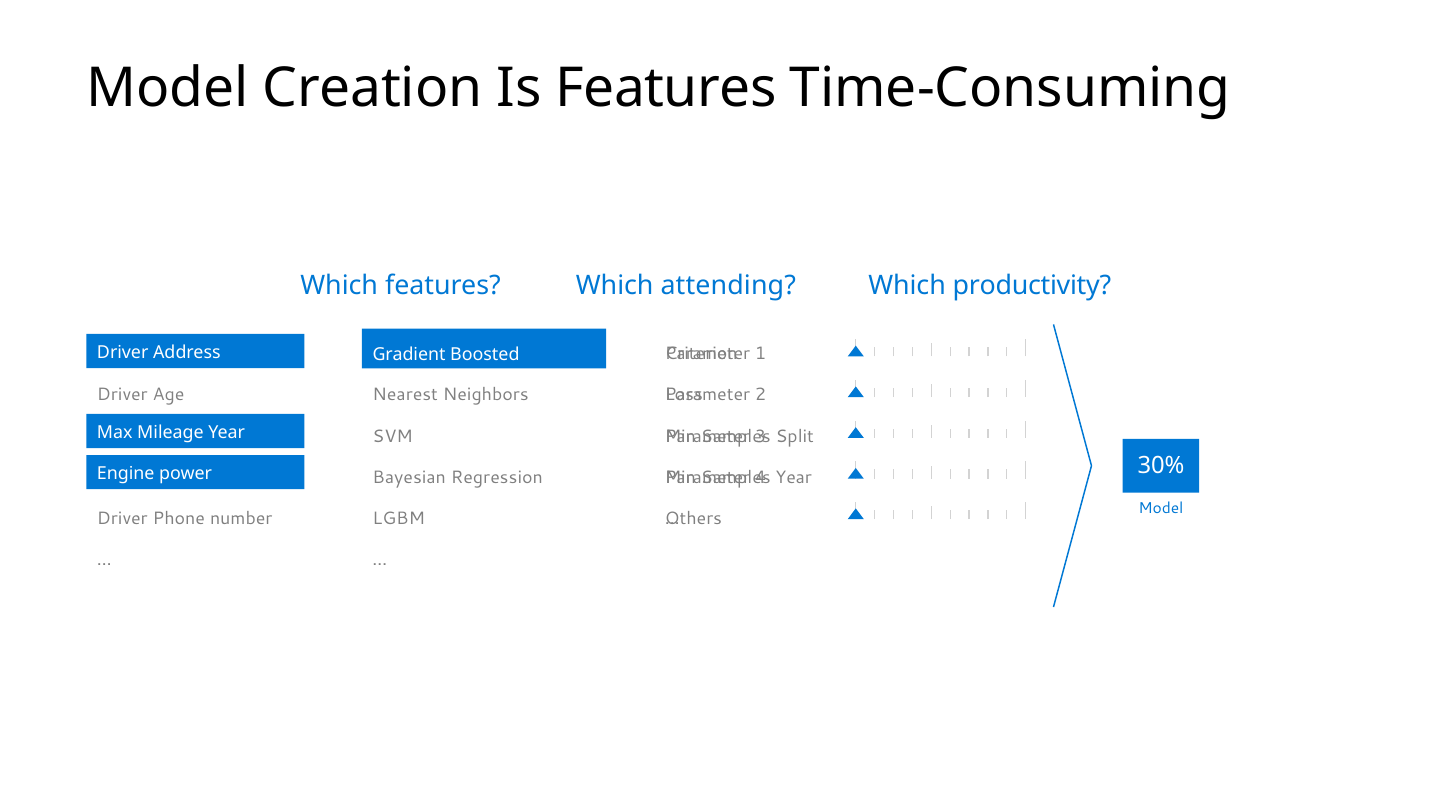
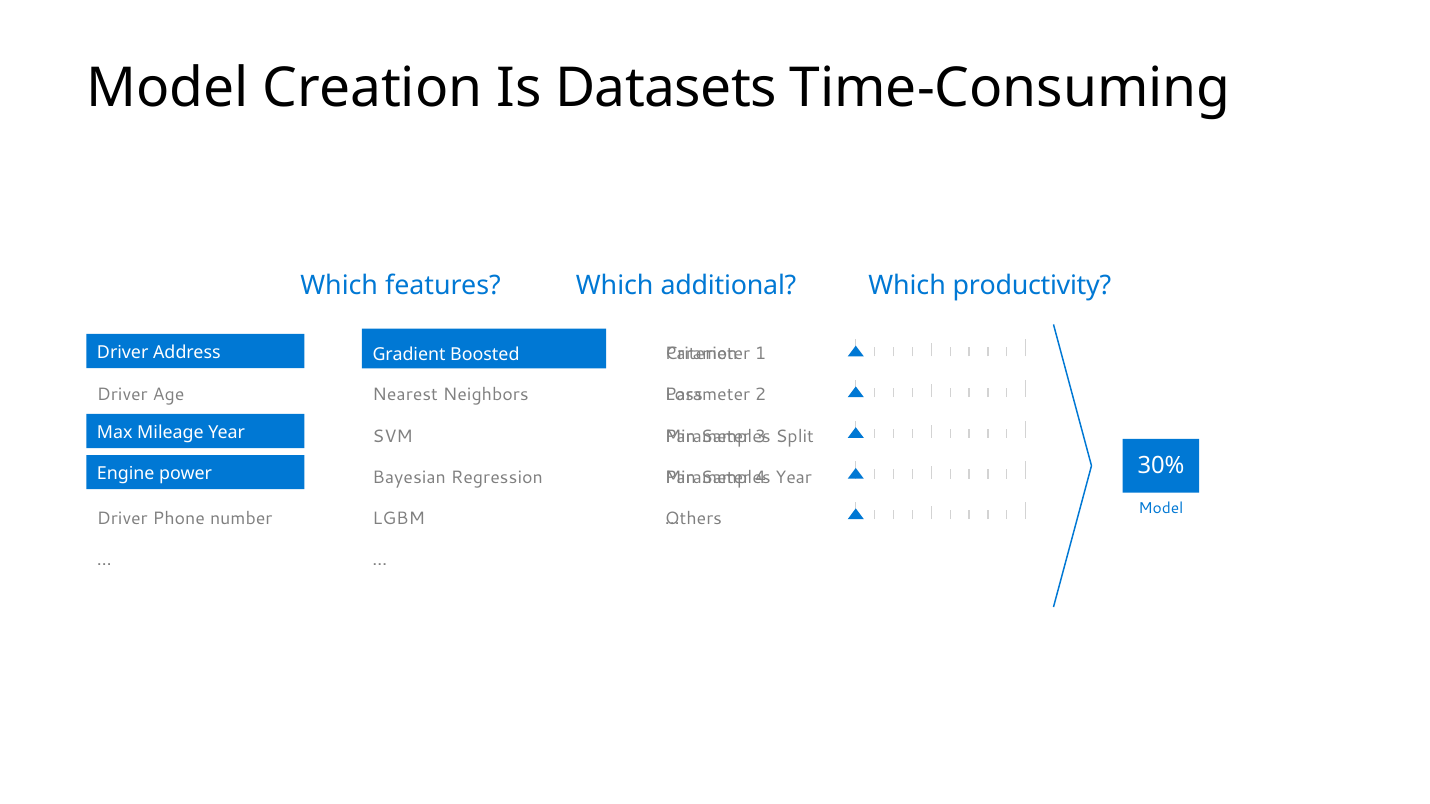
Is Features: Features -> Datasets (666, 89)
attending: attending -> additional (728, 286)
